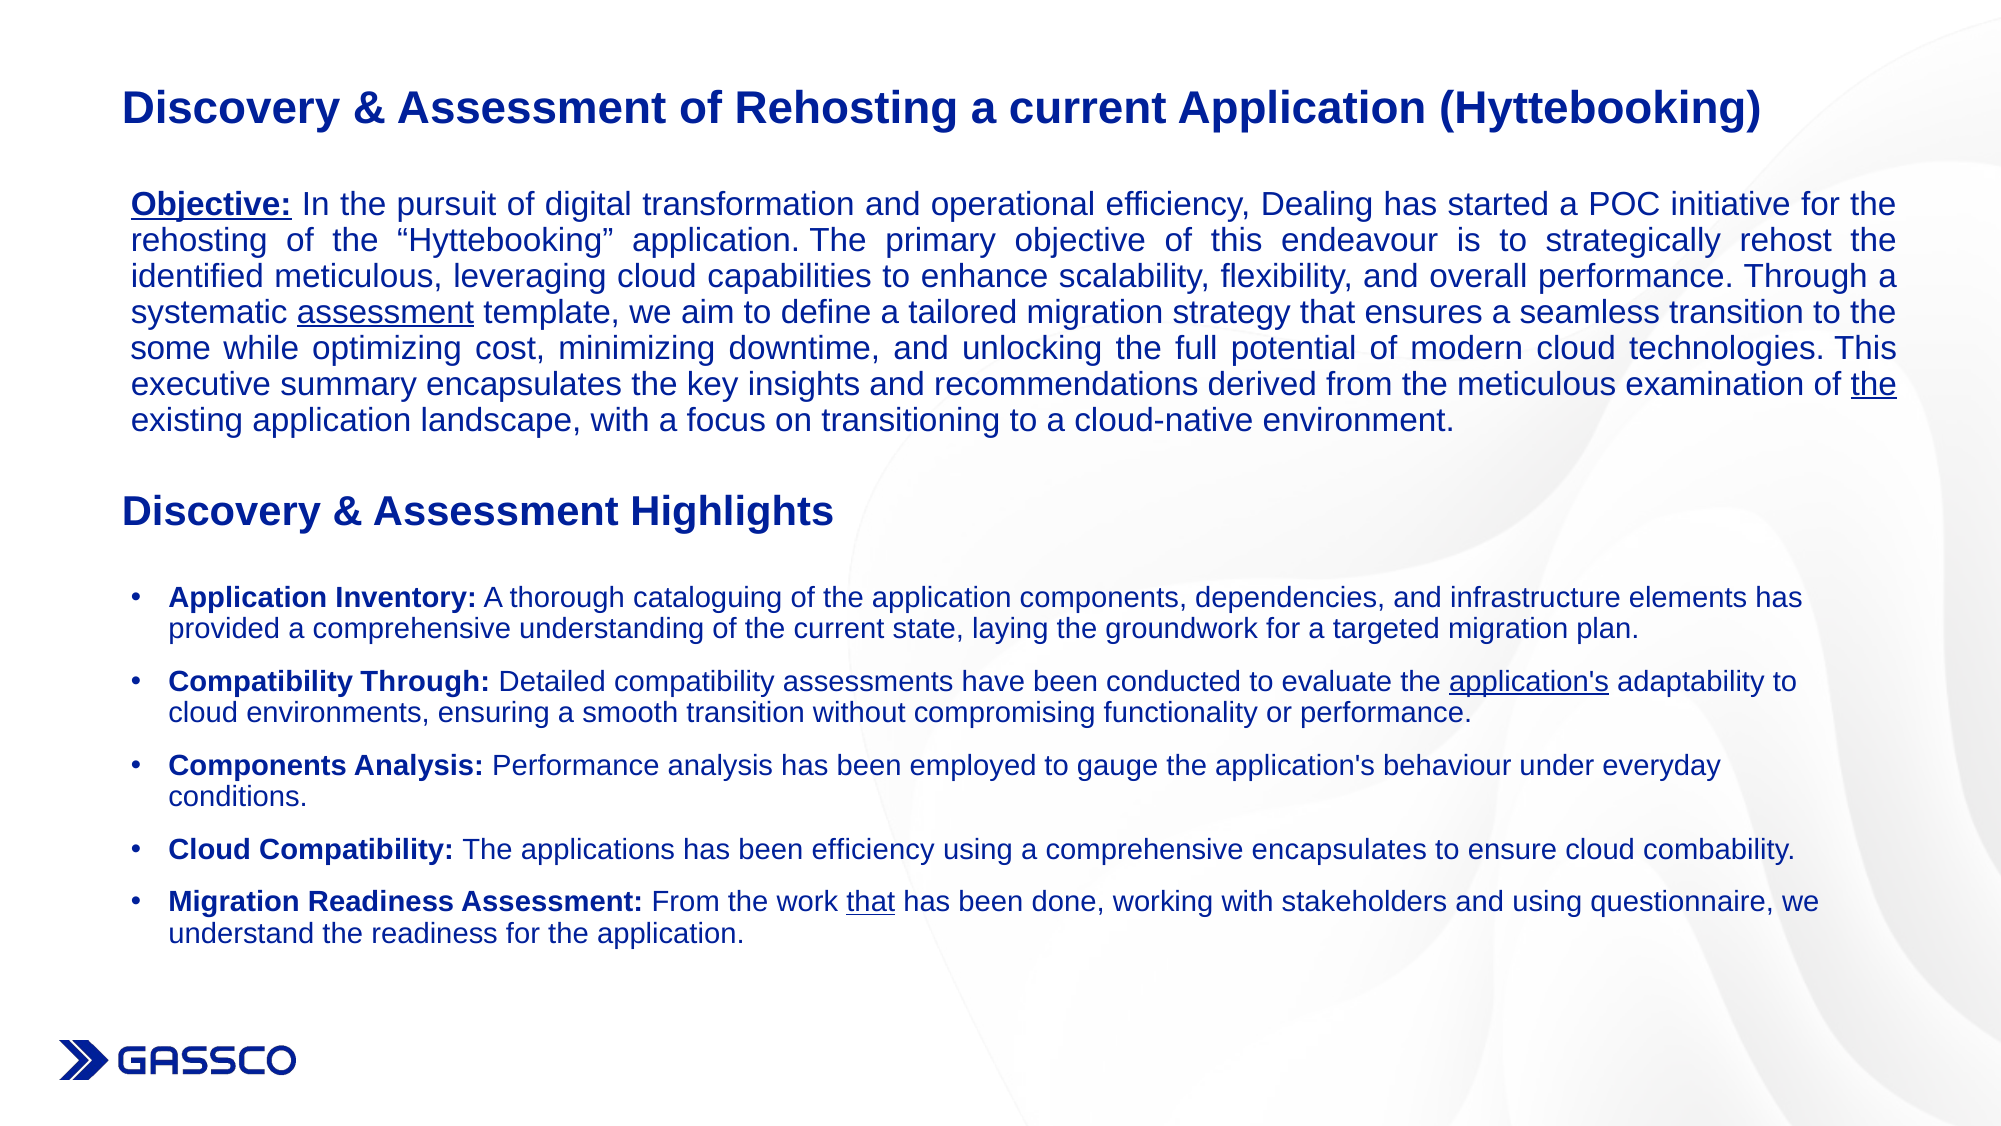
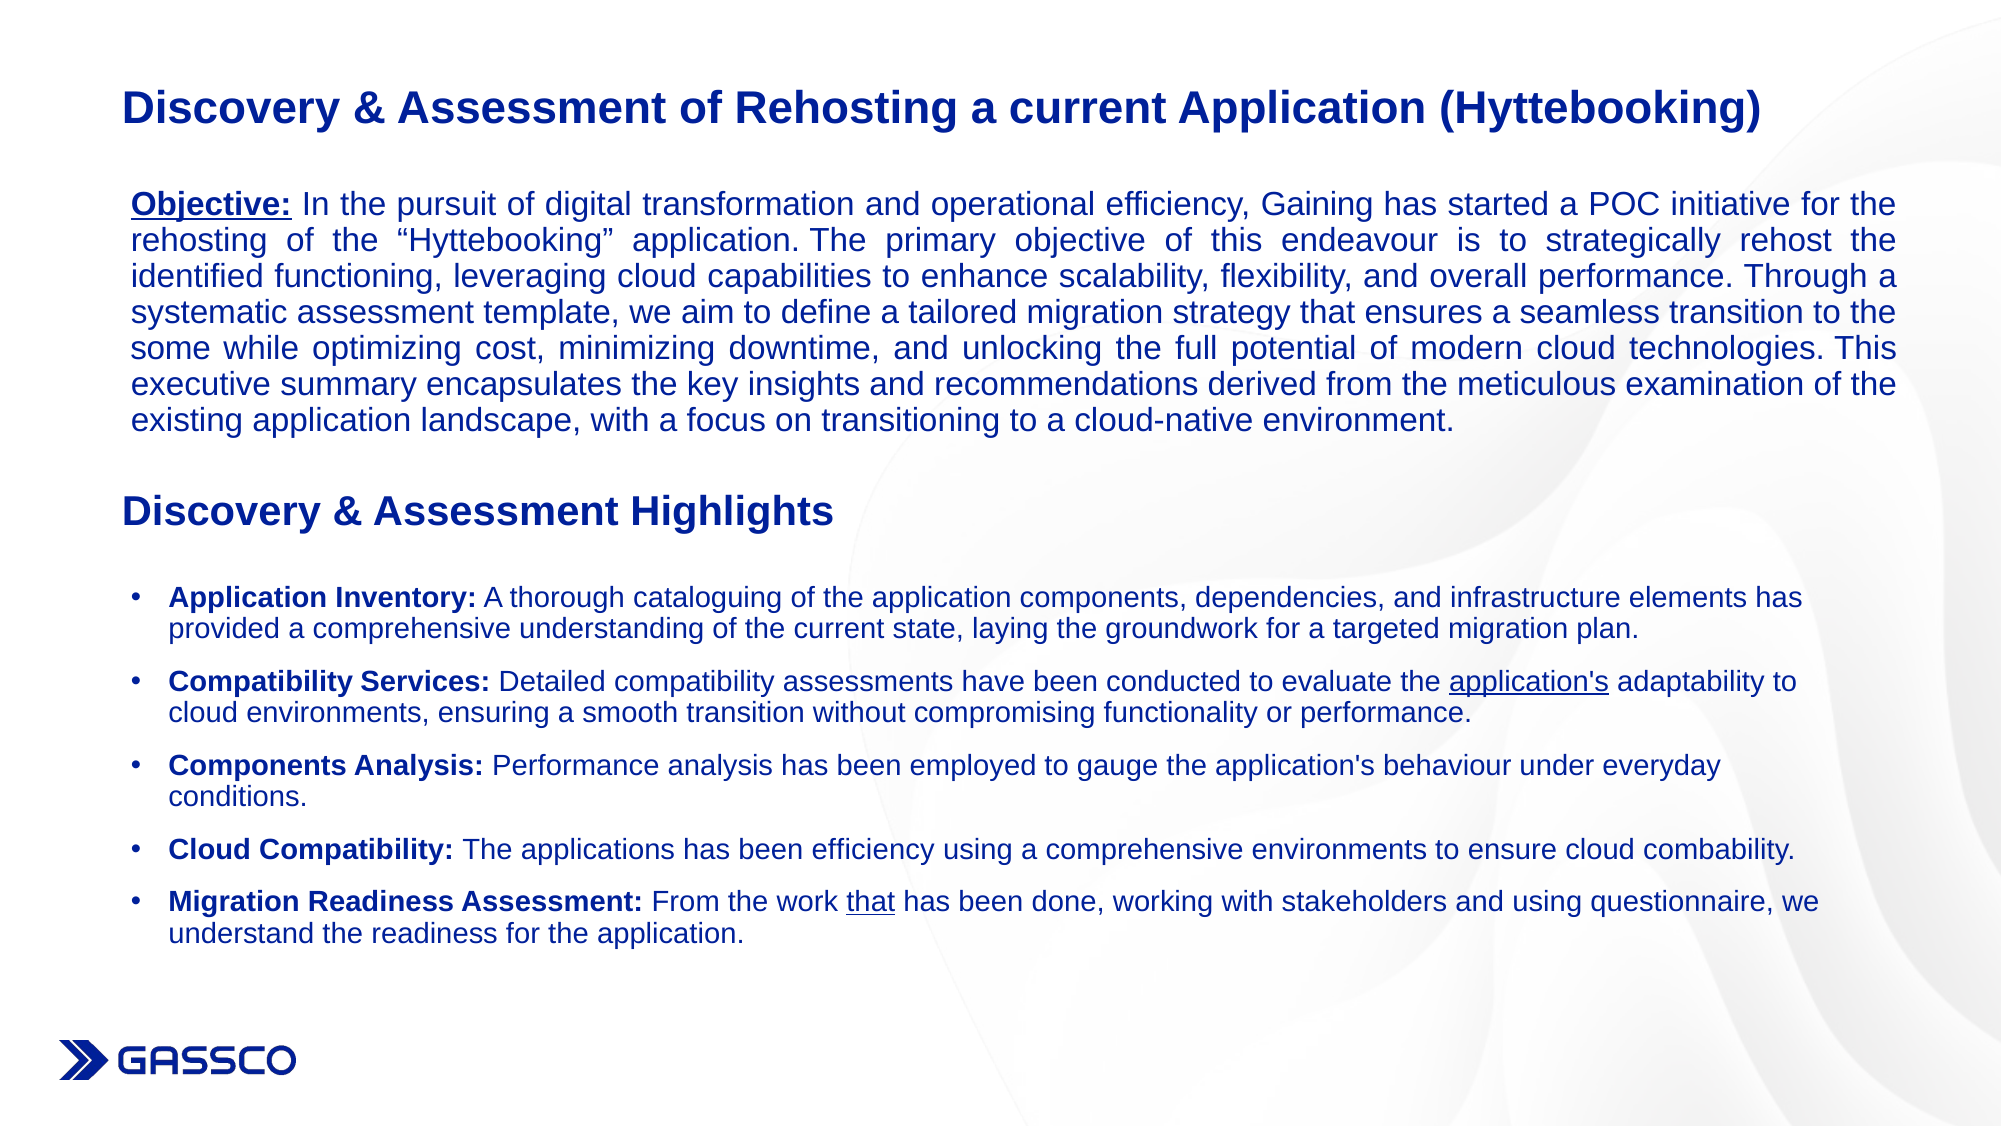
Dealing: Dealing -> Gaining (1317, 204)
identified meticulous: meticulous -> functioning (359, 276)
assessment underline: present -> none (386, 312)
the underline: present -> none (1874, 384)
Compatibility Through: Through -> Services (425, 681)
comprehensive encapsulates: encapsulates -> environments (1339, 849)
